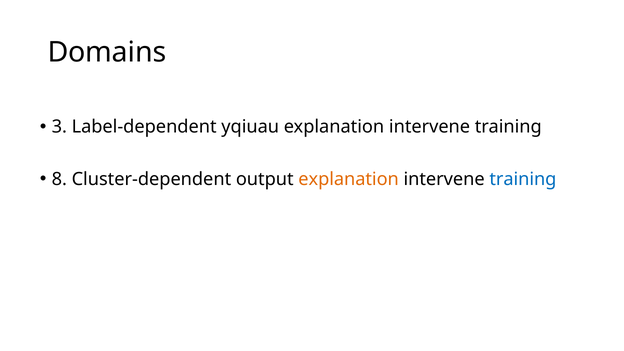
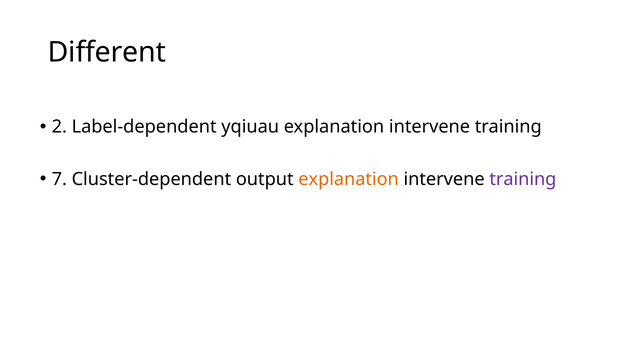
Domains: Domains -> Different (107, 52)
3: 3 -> 2 (59, 127)
8: 8 -> 7 (59, 179)
training colour: blue -> purple (523, 179)
